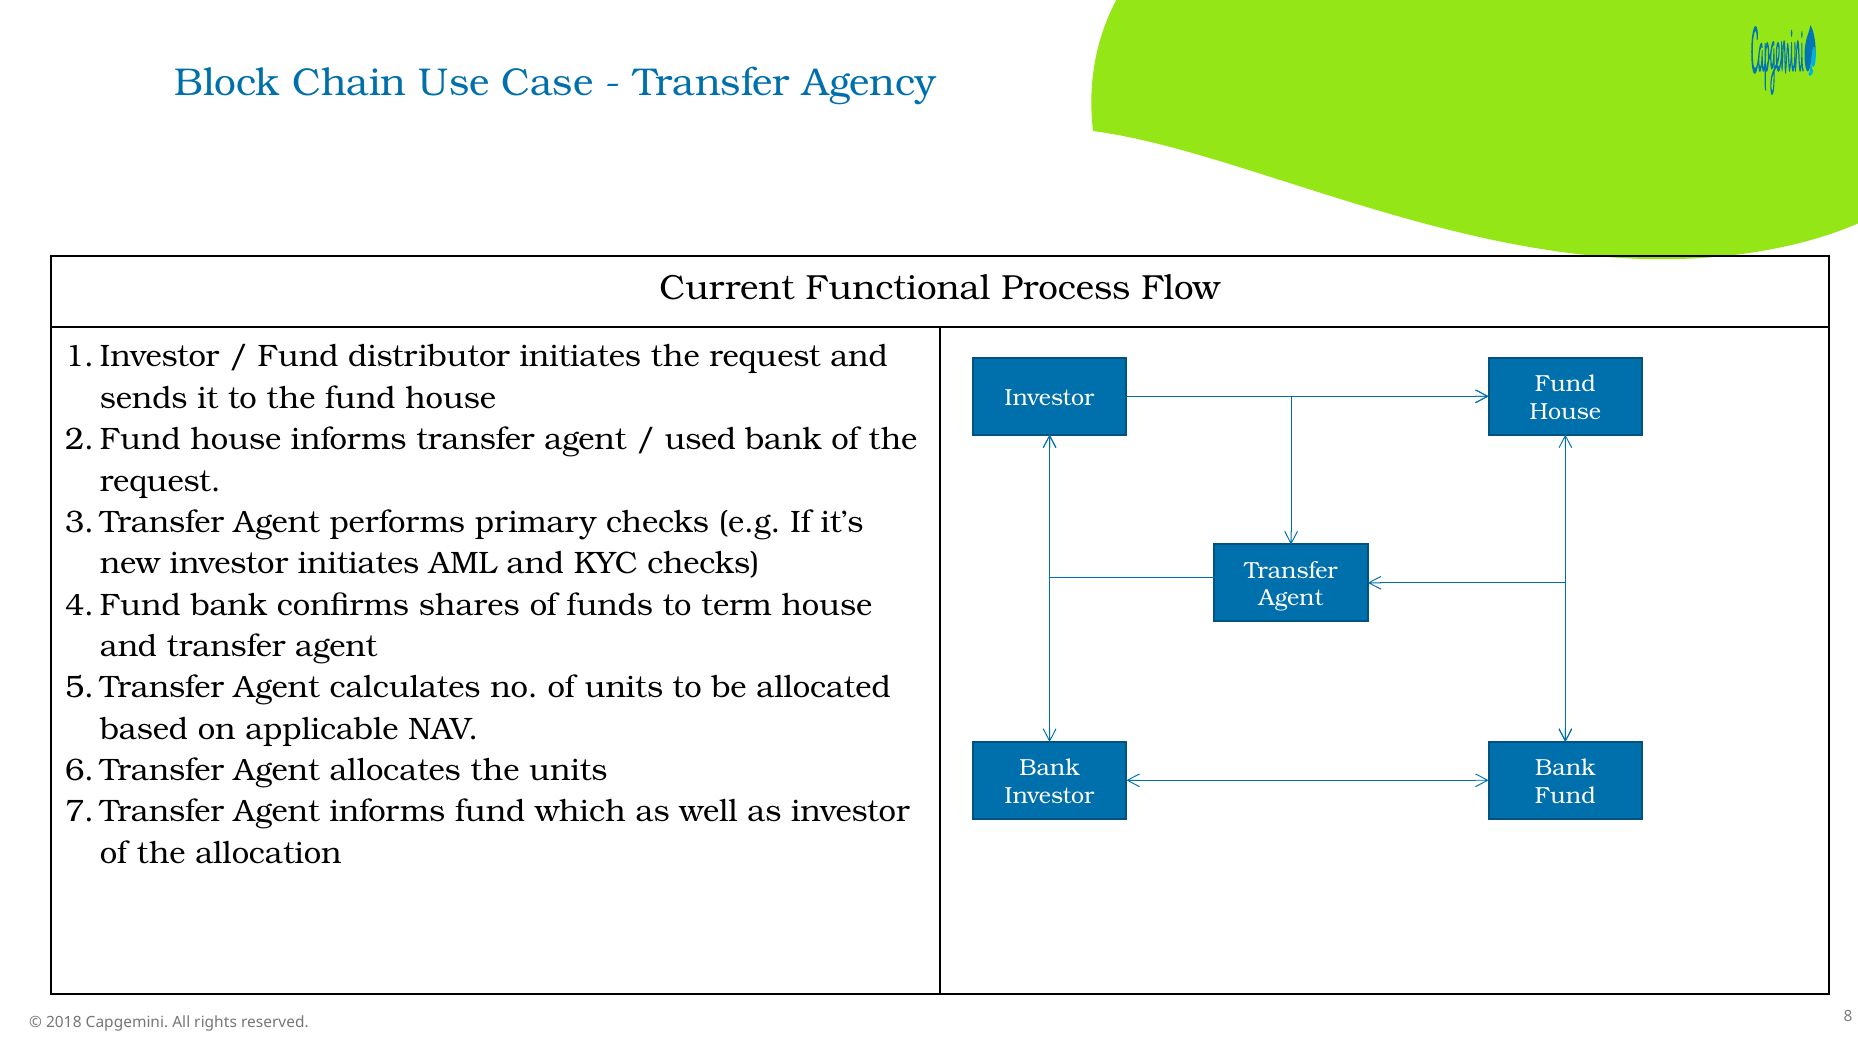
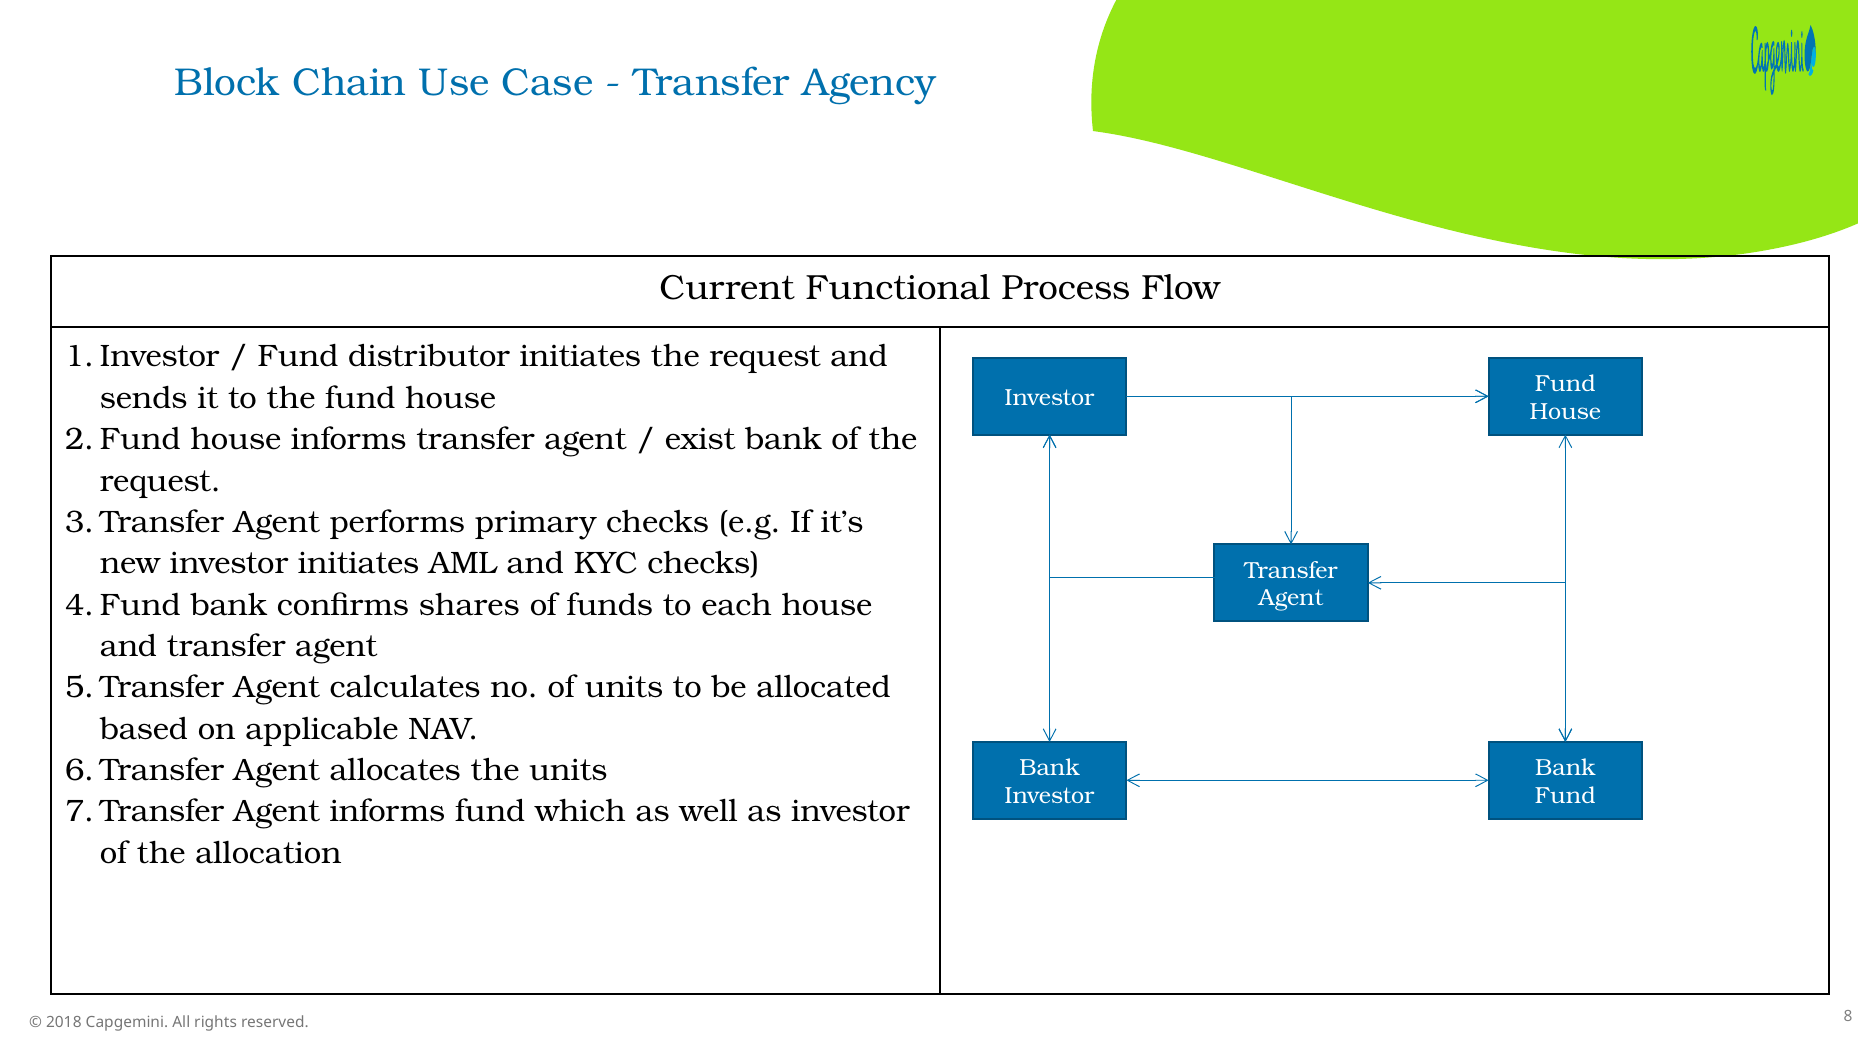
used: used -> exist (700, 440)
term: term -> each (737, 605)
